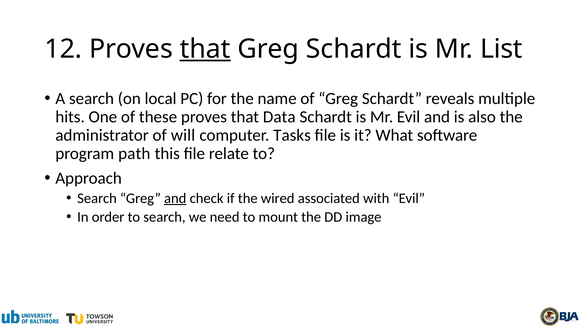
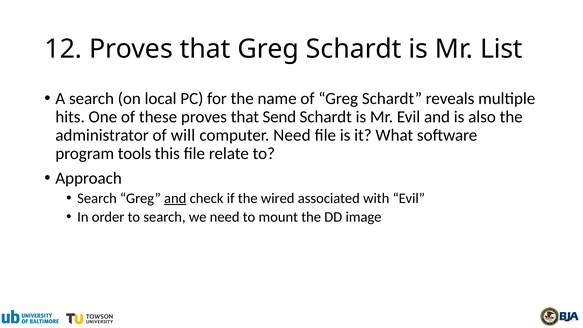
that underline: present -> none (205, 49)
Data: Data -> Send (279, 117)
computer Tasks: Tasks -> Need (292, 135)
path: path -> tools (134, 154)
